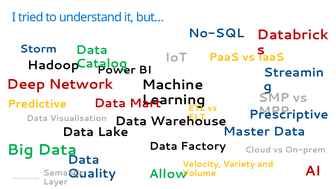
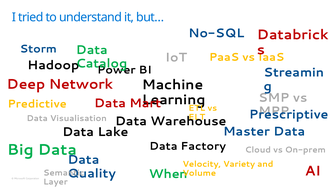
Allow: Allow -> When (168, 174)
